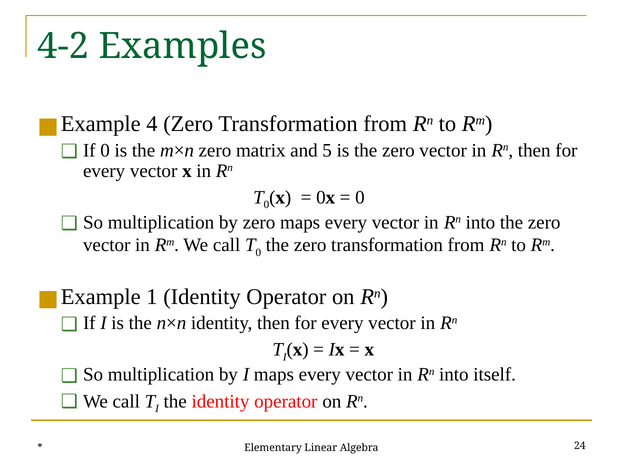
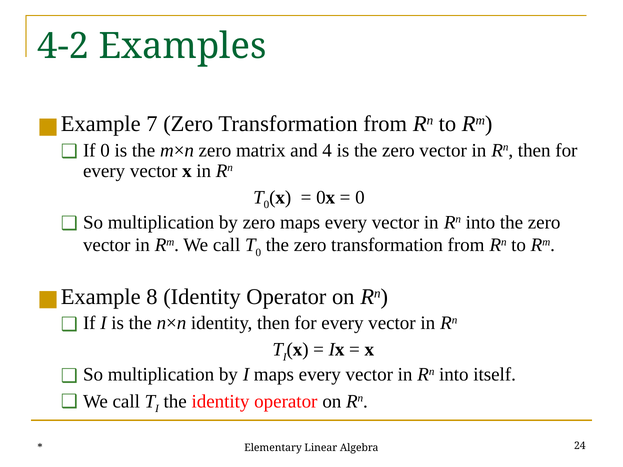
4: 4 -> 7 (152, 124)
5: 5 -> 4 (327, 150)
1: 1 -> 8 (152, 297)
